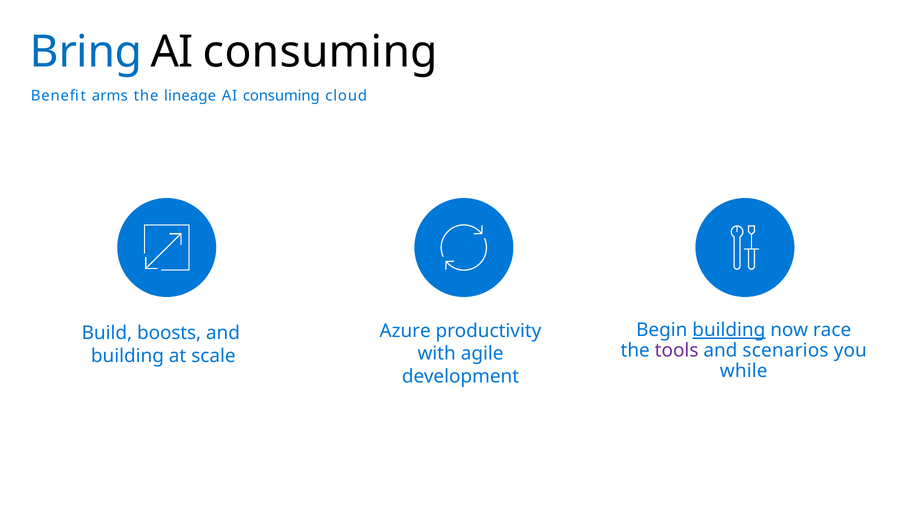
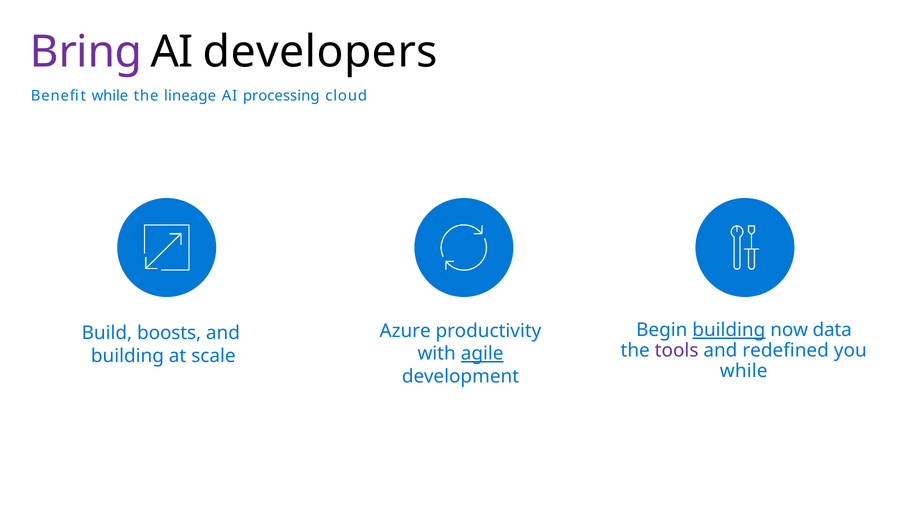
Bring colour: blue -> purple (86, 52)
consuming: consuming -> developers (320, 52)
Benefit arms: arms -> while (110, 96)
consuming: consuming -> processing (281, 96)
race: race -> data (832, 330)
scenarios: scenarios -> redefined (786, 351)
agile underline: none -> present (482, 353)
